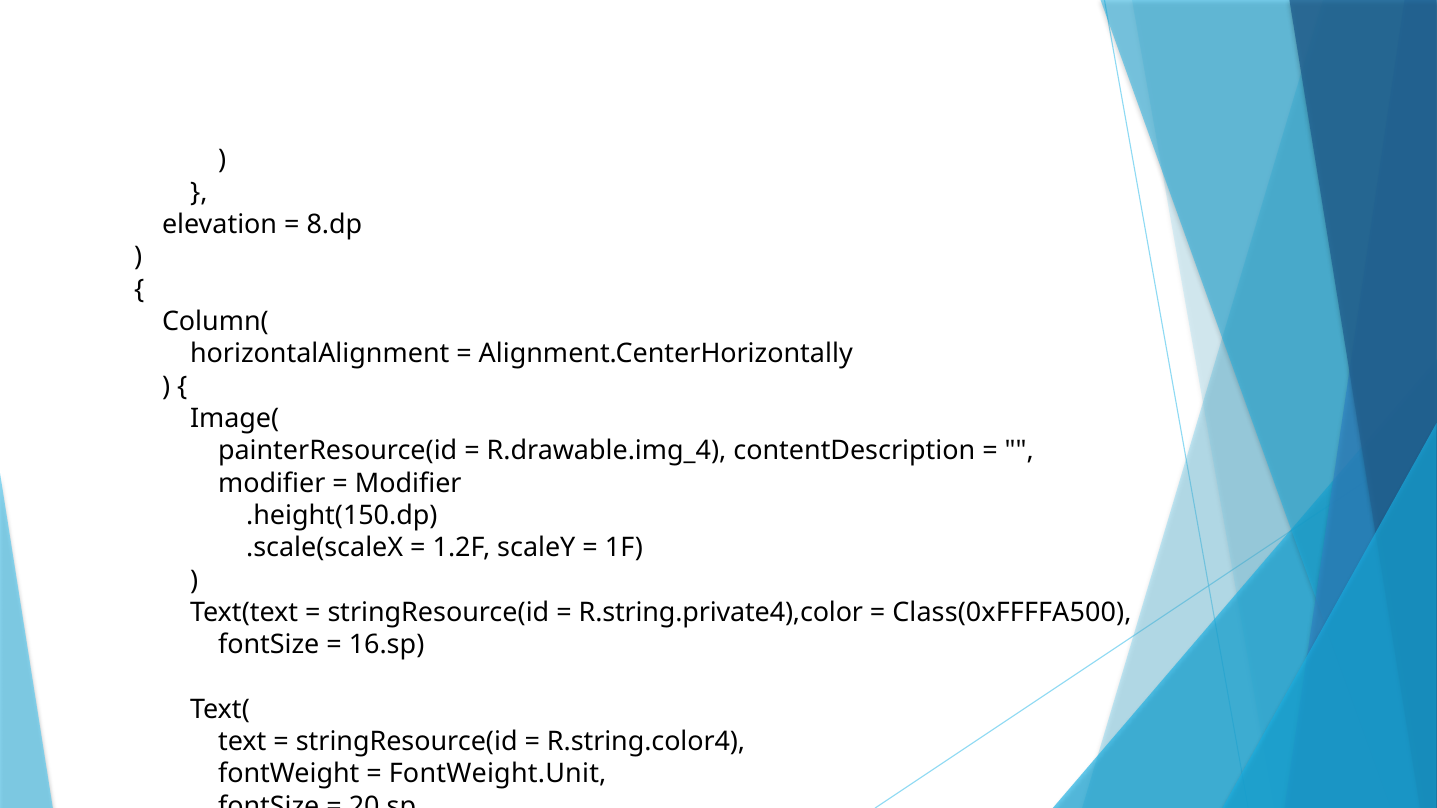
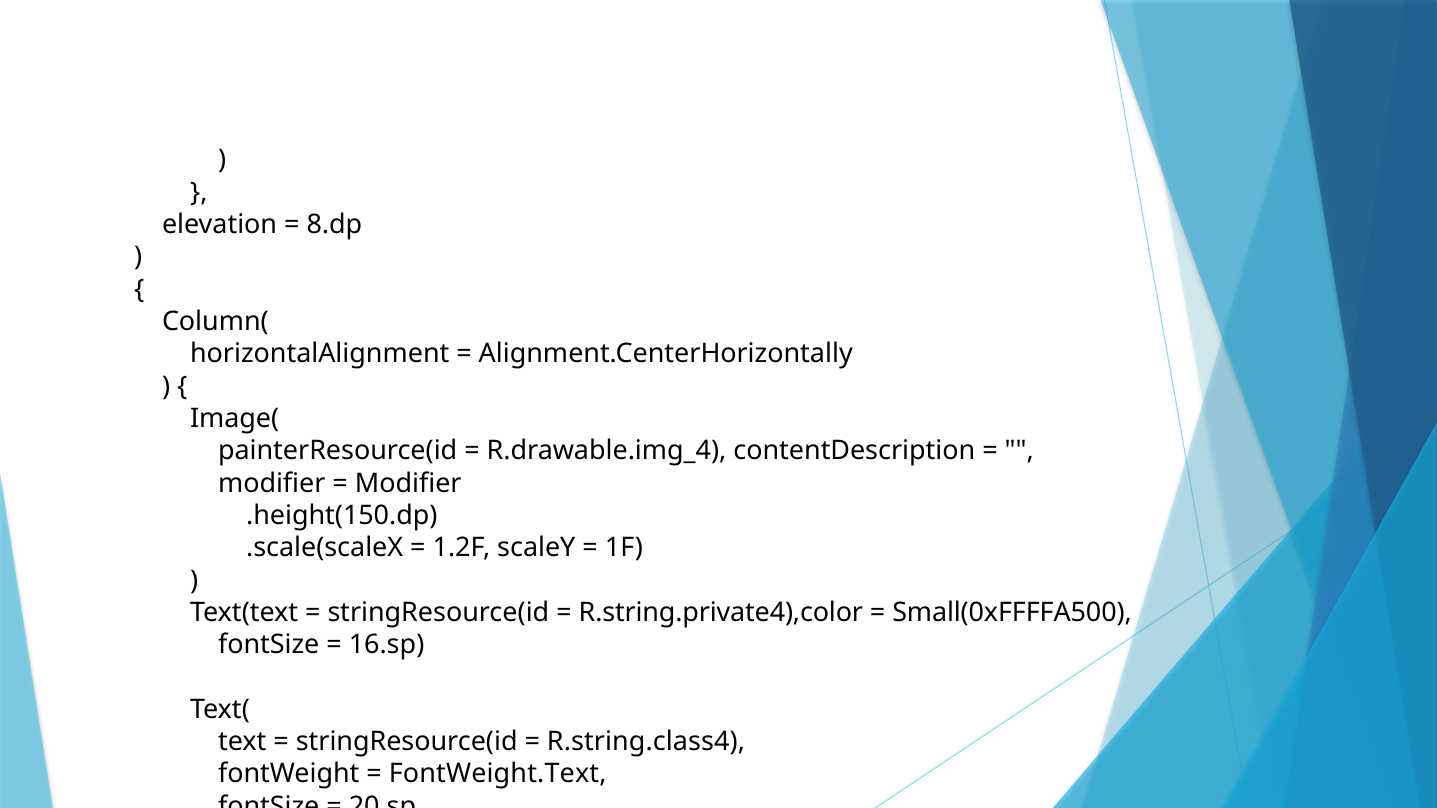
Class(0xFFFFA500: Class(0xFFFFA500 -> Small(0xFFFFA500 (1012, 613)
R.string.color4: R.string.color4 -> R.string.class4 (646, 742)
FontWeight.Unit: FontWeight.Unit -> FontWeight.Text (498, 774)
